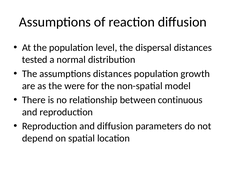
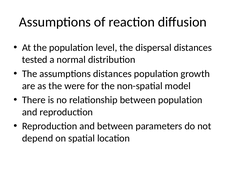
between continuous: continuous -> population (180, 100)
and diffusion: diffusion -> between (115, 126)
